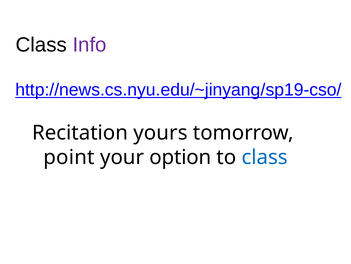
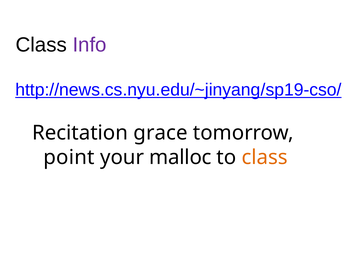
yours: yours -> grace (160, 132)
option: option -> malloc (180, 157)
class colour: blue -> orange (265, 157)
